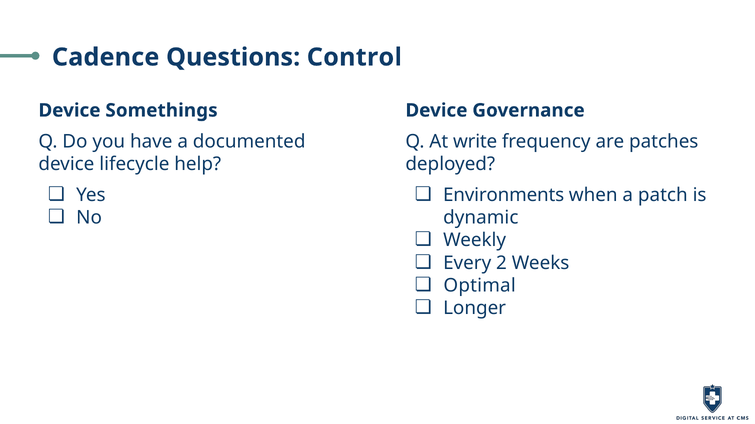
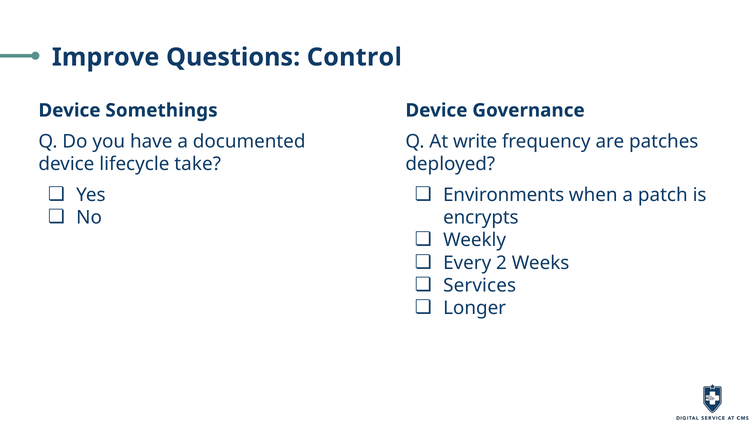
Cadence: Cadence -> Improve (106, 57)
help: help -> take (198, 164)
dynamic: dynamic -> encrypts (481, 218)
Optimal: Optimal -> Services (480, 286)
